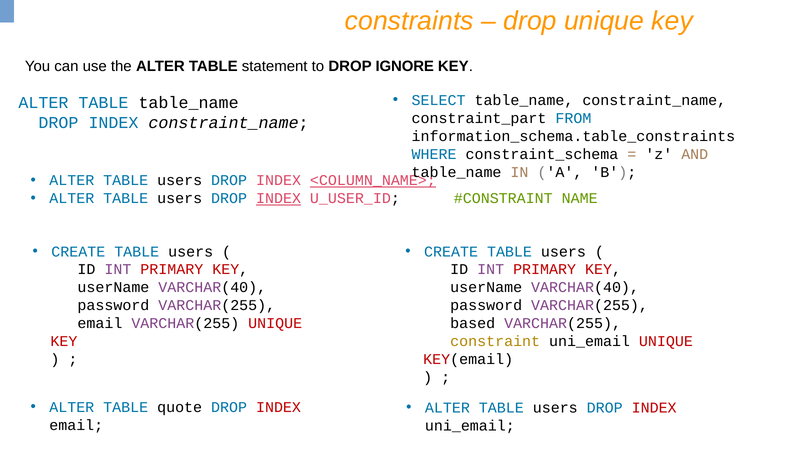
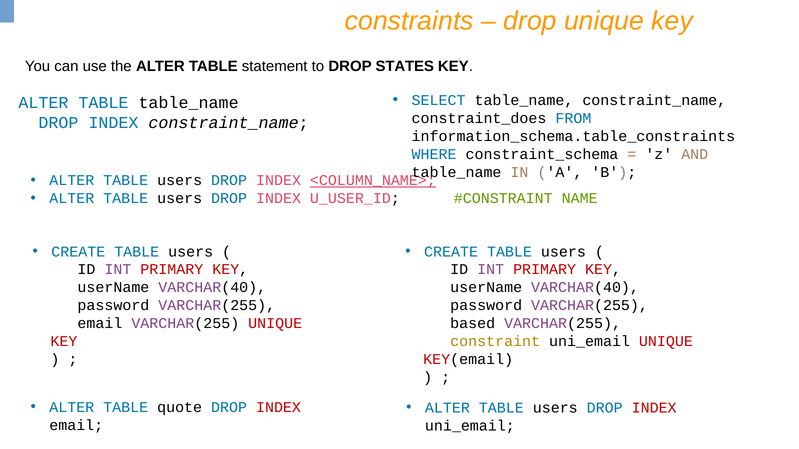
IGNORE: IGNORE -> STATES (405, 67)
constraint_part: constraint_part -> constraint_does (479, 118)
INDEX underline: present -> none (279, 199)
